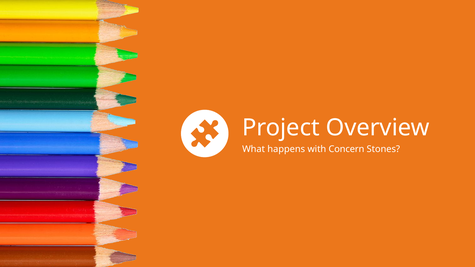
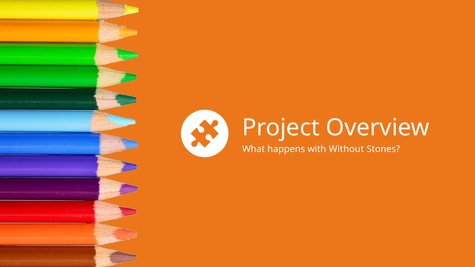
Concern: Concern -> Without (346, 149)
